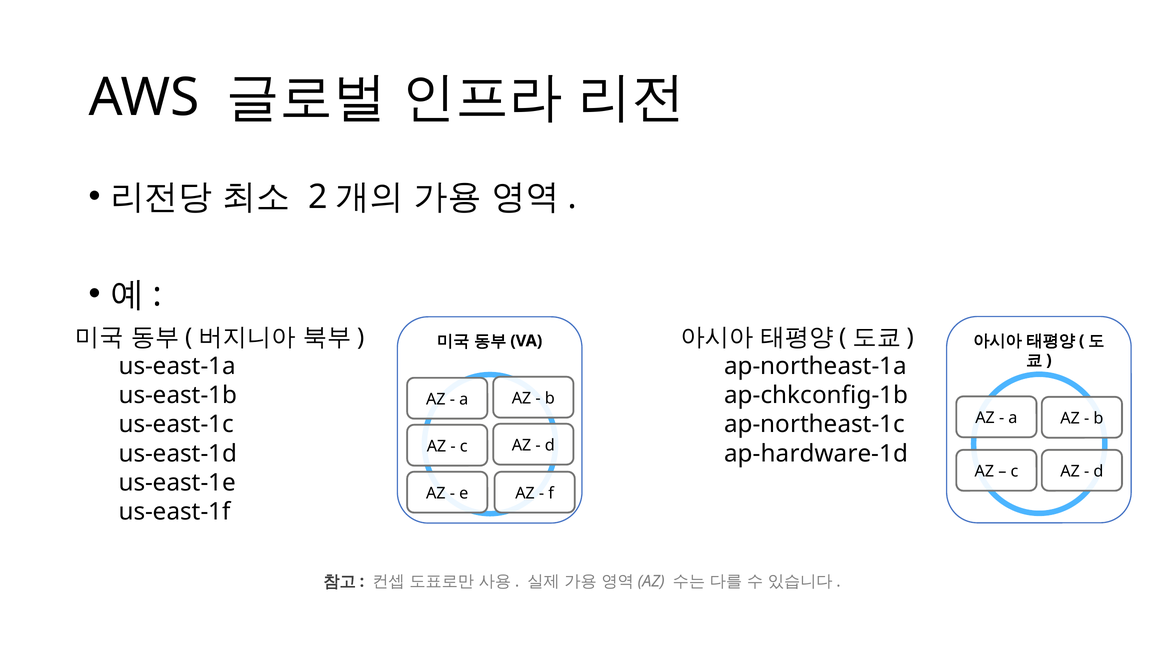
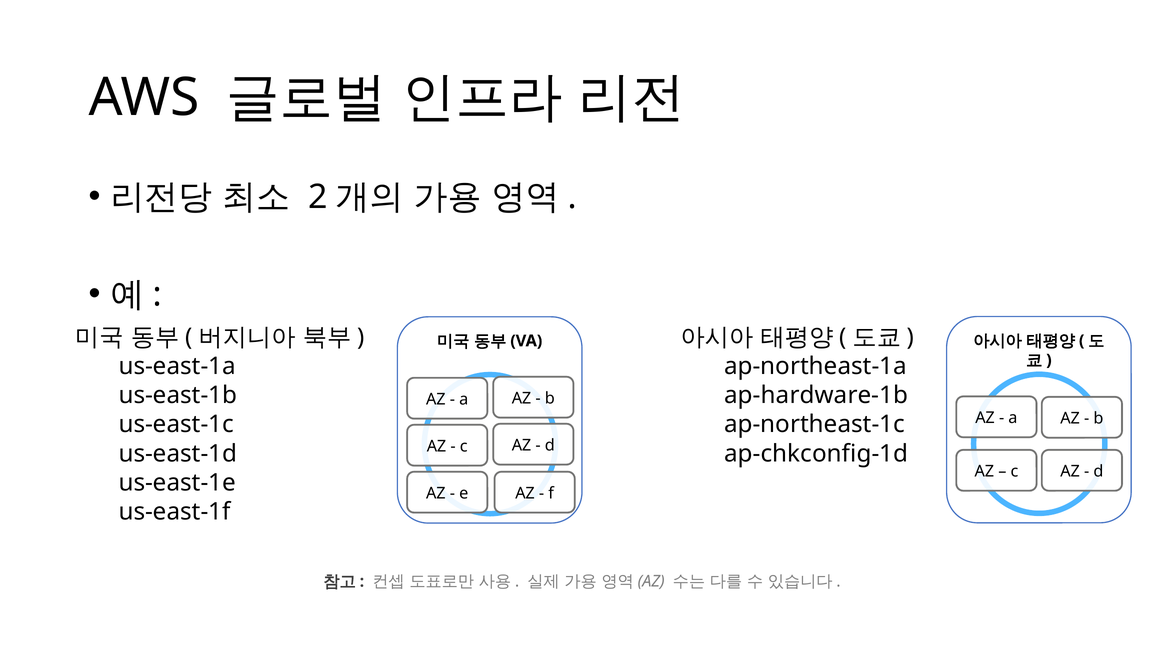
ap-chkconfig-1b: ap-chkconfig-1b -> ap-hardware-1b (816, 395)
ap-hardware-1d: ap-hardware-1d -> ap-chkconfig-1d (816, 453)
